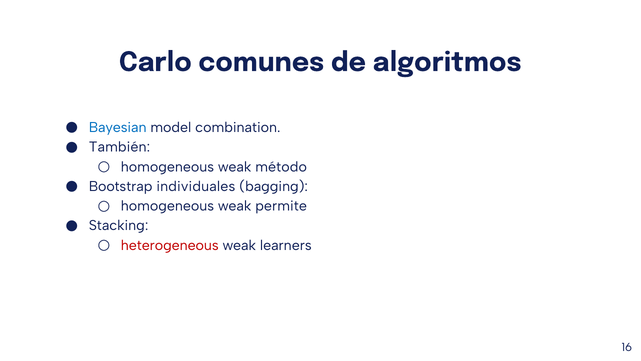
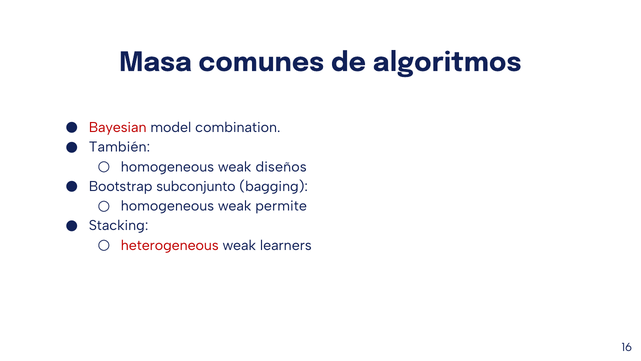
Carlo: Carlo -> Masa (155, 62)
Bayesian colour: blue -> red (118, 127)
método: método -> diseños (281, 167)
individuales: individuales -> subconjunto (196, 186)
